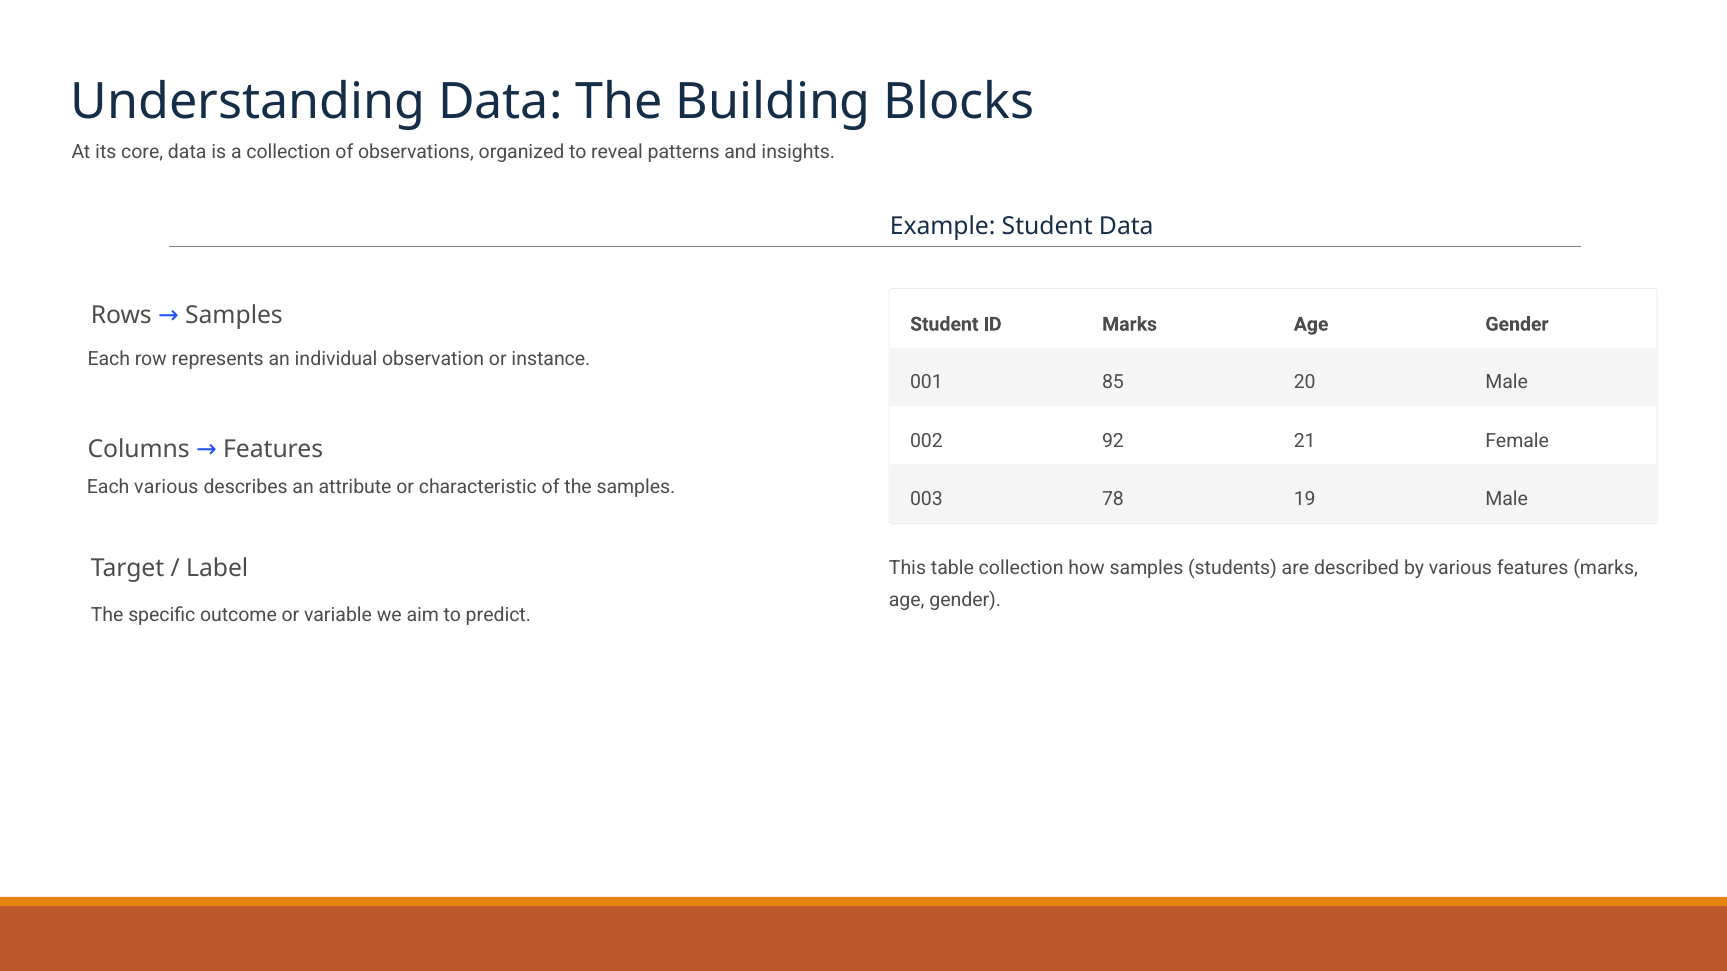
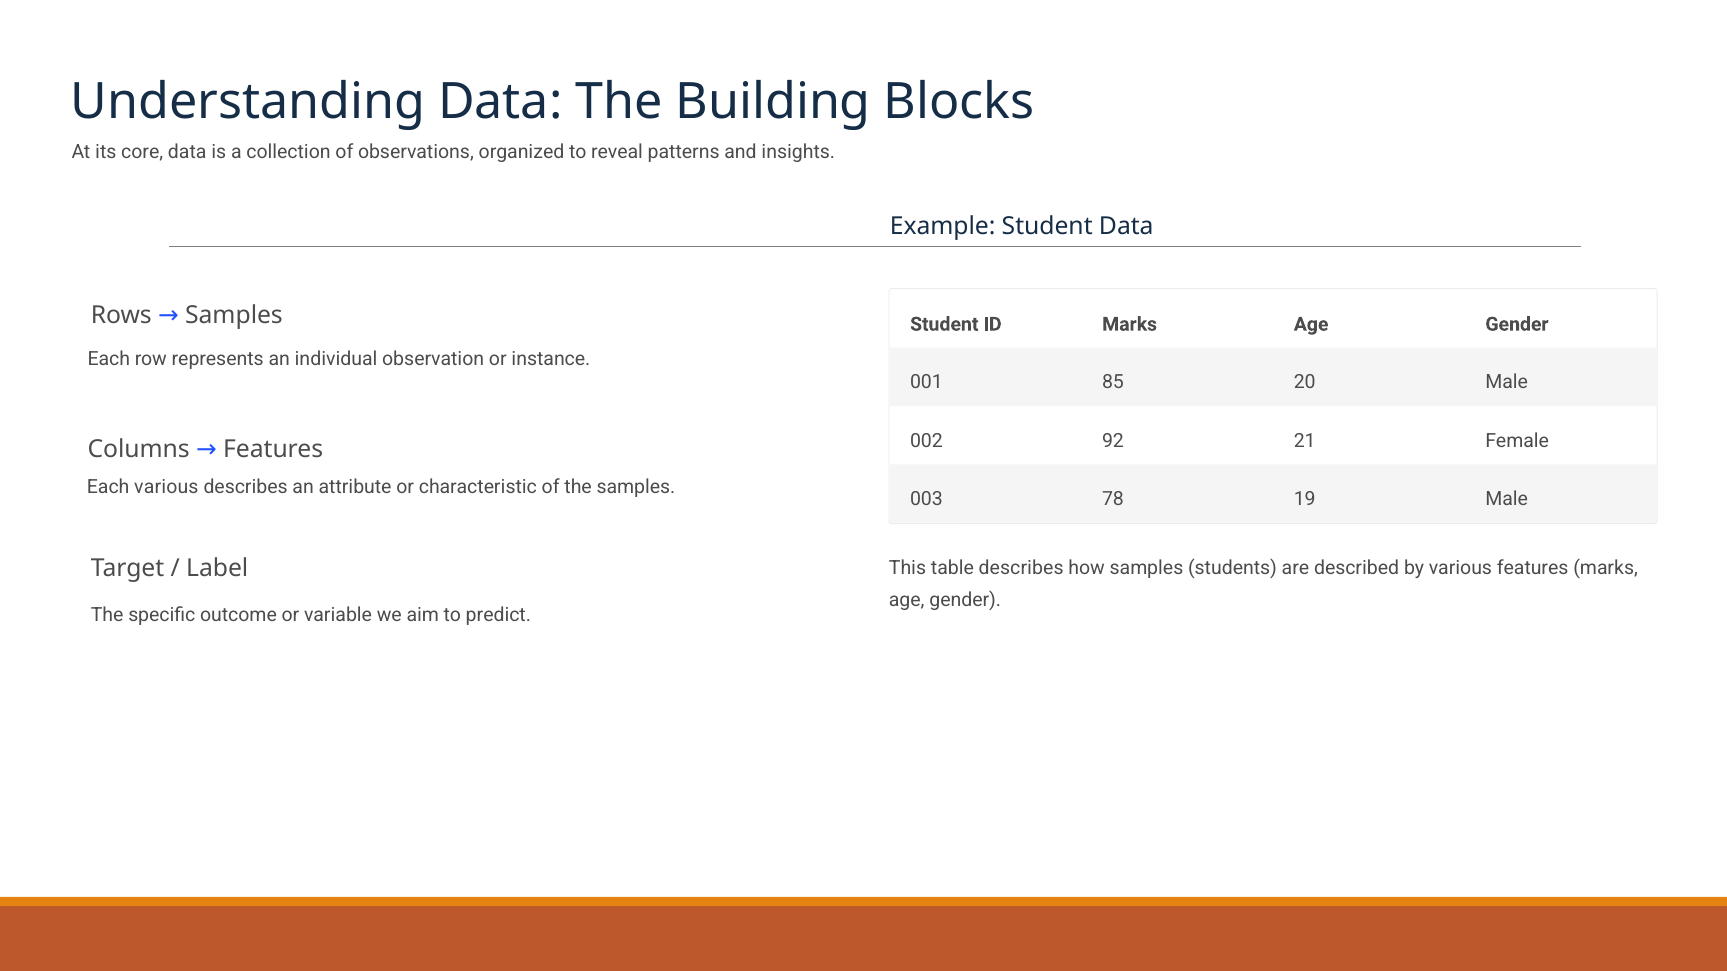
table collection: collection -> describes (1021, 568)
